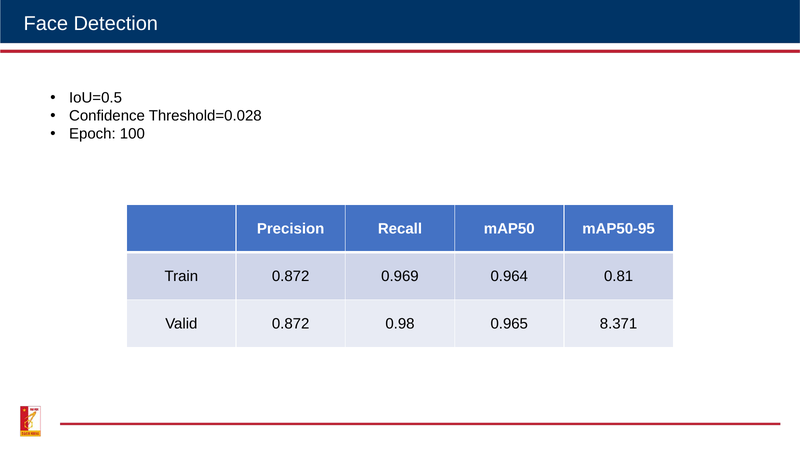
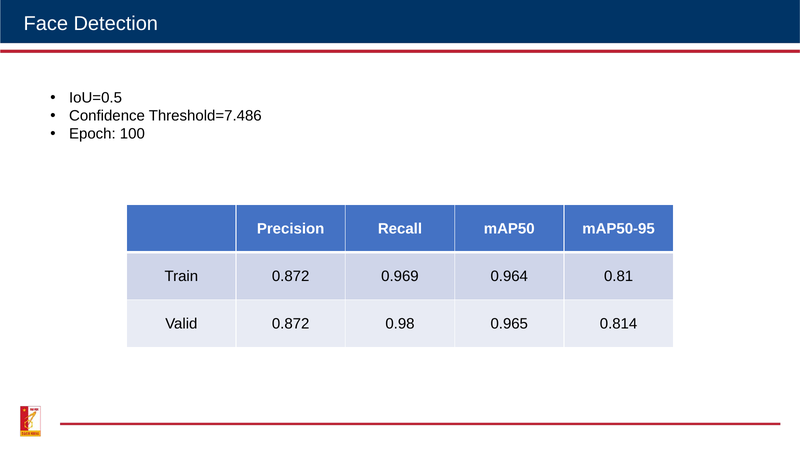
Threshold=0.028: Threshold=0.028 -> Threshold=7.486 (205, 116)
8.371: 8.371 -> 0.814 (619, 324)
